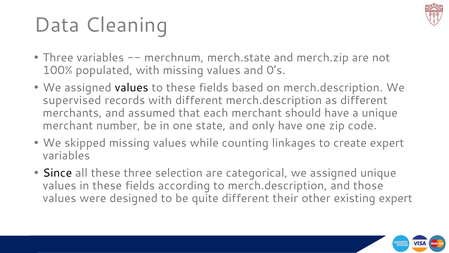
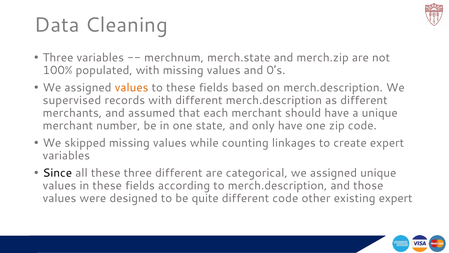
values colour: black -> orange (132, 88)
three selection: selection -> different (179, 173)
different their: their -> code (285, 198)
